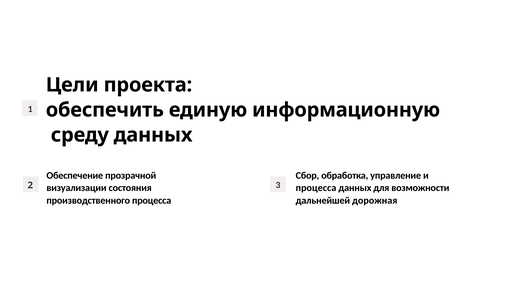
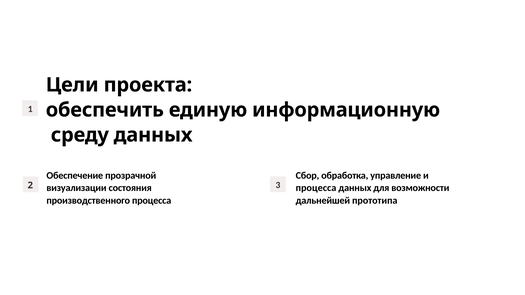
дорожная: дорожная -> прототипа (375, 201)
